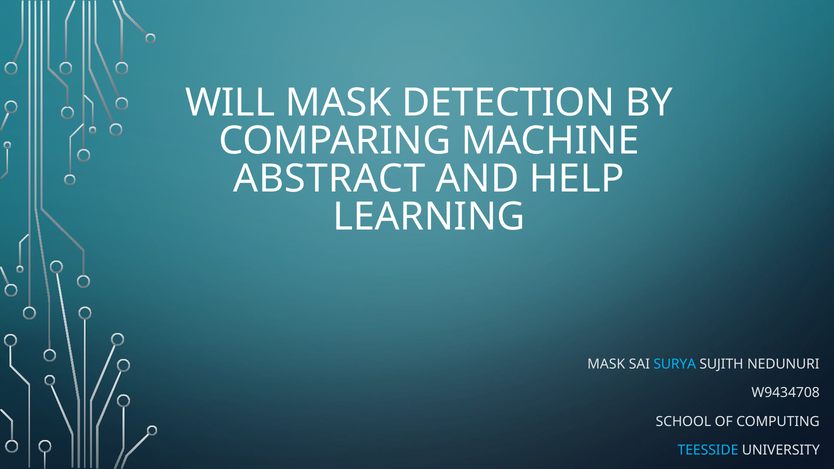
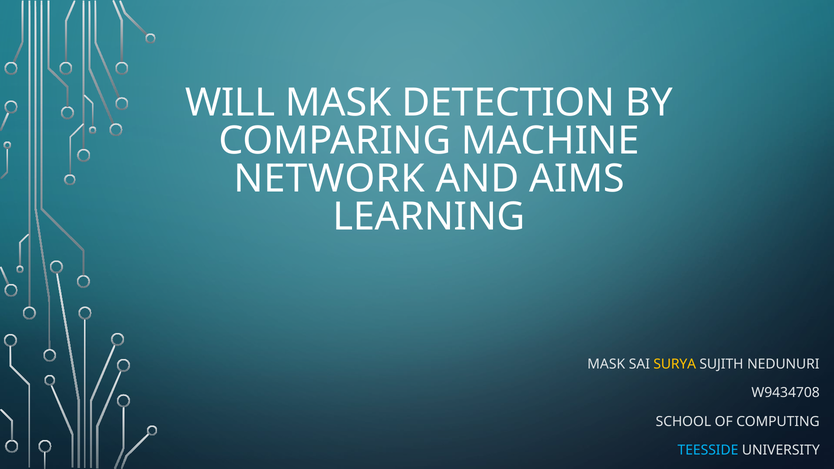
ABSTRACT: ABSTRACT -> NETWORK (329, 179)
HELP: HELP -> AIMS (577, 179)
SURYA colour: light blue -> yellow (675, 364)
